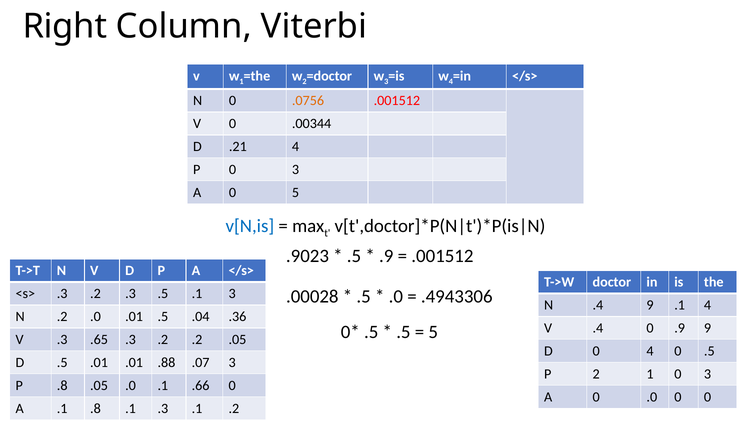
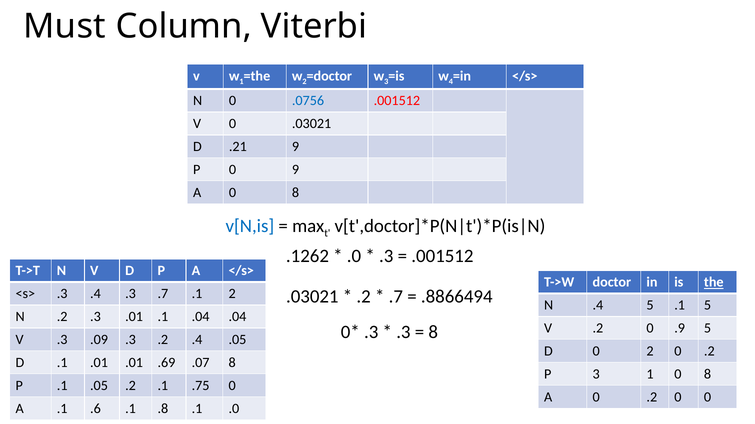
Right: Right -> Must (65, 27)
.0756 colour: orange -> blue (308, 101)
0 .00344: .00344 -> .03021 (312, 124)
.21 4: 4 -> 9 (295, 147)
P 0 3: 3 -> 9 (295, 170)
A 0 5: 5 -> 8 (295, 193)
.9023: .9023 -> .1262 (307, 256)
.5: .5 -> .0 (354, 256)
.9: .9 -> .3 (386, 256)
the underline: none -> present (714, 283)
<s> .3 .2: .2 -> .4 (95, 294)
.3 .5: .5 -> .7 (163, 294)
.1 3: 3 -> 2 (232, 294)
.00028: .00028 -> .03021 (312, 297)
.5: .5 -> .2 (364, 297)
.0: .0 -> .7 (396, 297)
.4943306: .4943306 -> .8866494 (457, 297)
.4 9: 9 -> 5 (650, 306)
.1 4: 4 -> 5 (708, 306)
.2 .0: .0 -> .3 (95, 317)
.01 .5: .5 -> .1 (163, 317)
.04 .36: .36 -> .04 (237, 317)
V .4: .4 -> .2 (598, 329)
.9 9: 9 -> 5 (708, 329)
.5: .5 -> .3 (371, 333)
.5: .5 -> .3 (403, 333)
5: 5 -> 8 (433, 333)
.65: .65 -> .09 (99, 340)
.2 .2: .2 -> .4 (197, 340)
0 4: 4 -> 2 (650, 352)
.5: .5 -> .2 (709, 352)
D .5: .5 -> .1 (62, 363)
.88: .88 -> .69 (166, 363)
.07 3: 3 -> 8 (232, 363)
P 2: 2 -> 3 (596, 375)
1 0 3: 3 -> 8 (708, 375)
P .8: .8 -> .1 (62, 386)
.05 .0: .0 -> .2 (131, 386)
.66: .66 -> .75 (201, 386)
A 0 .0: .0 -> .2 (652, 398)
.1 .8: .8 -> .6 (95, 409)
.1 .3: .3 -> .8 (163, 409)
.1 .2: .2 -> .0 (234, 409)
